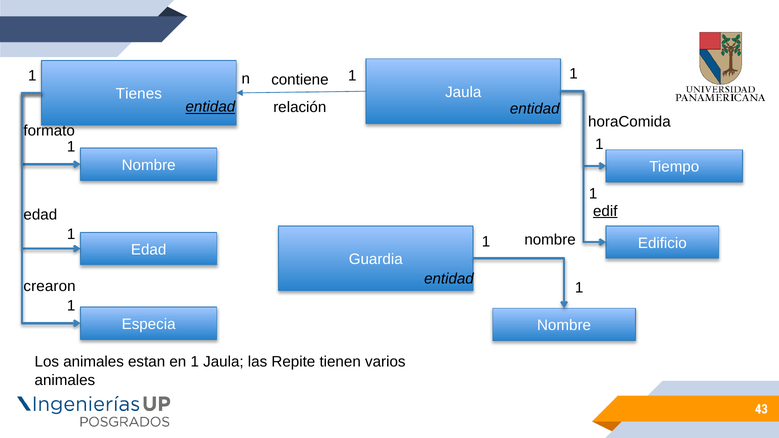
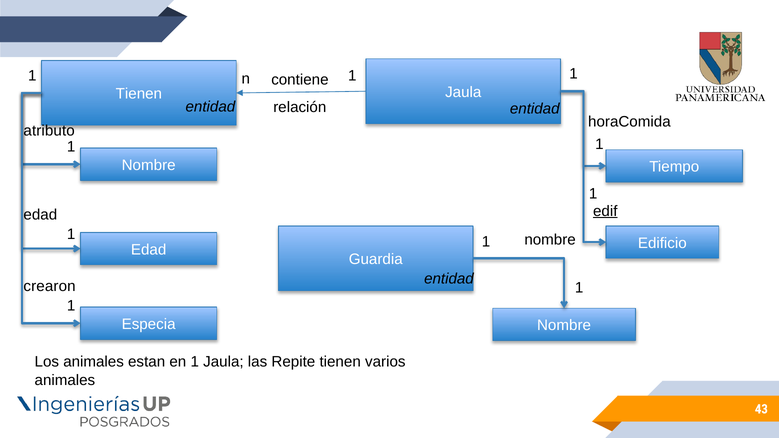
Tienes: Tienes -> Tienen (139, 94)
entidad underline: present -> none (210, 107)
formato: formato -> atributo (49, 131)
